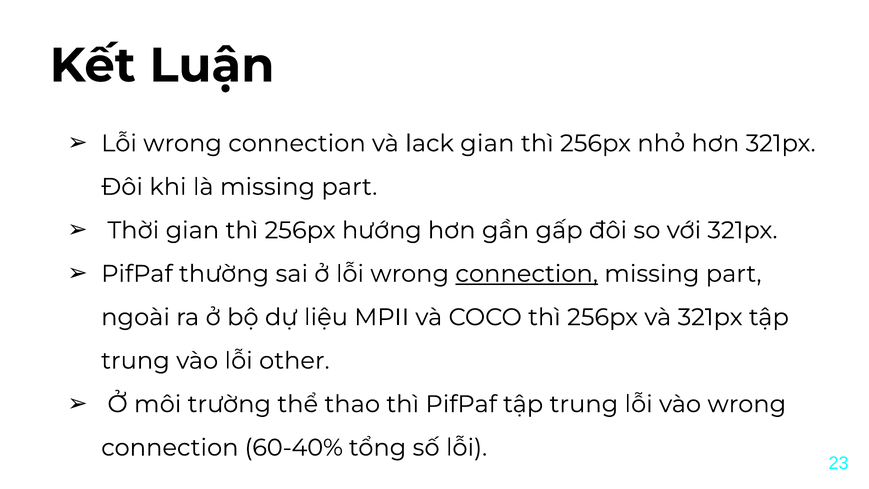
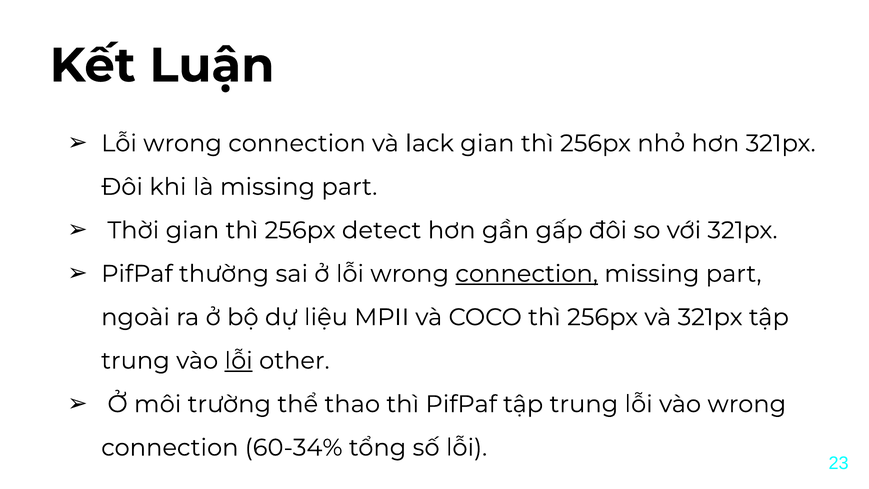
hướng: hướng -> detect (382, 230)
lỗi underline: none -> present (239, 361)
60-40%: 60-40% -> 60-34% (294, 448)
